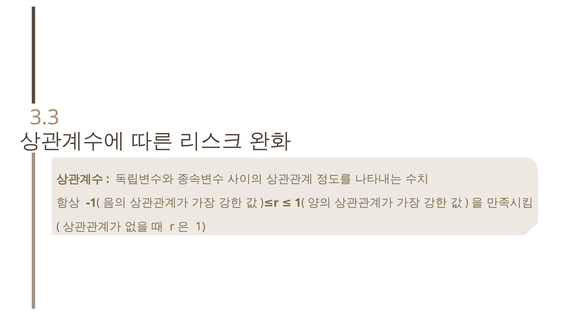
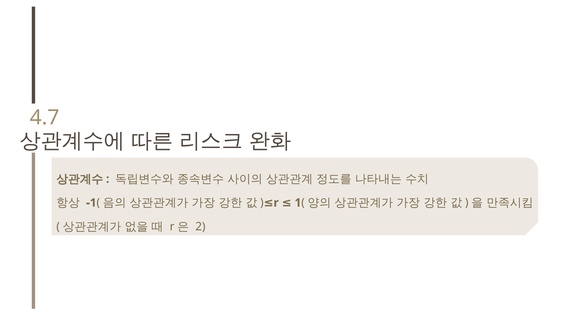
3.3: 3.3 -> 4.7 (45, 118)
1: 1 -> 2 (200, 227)
